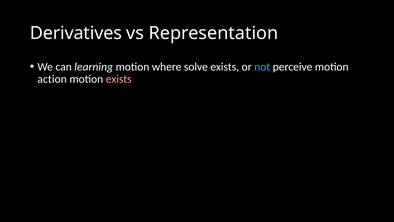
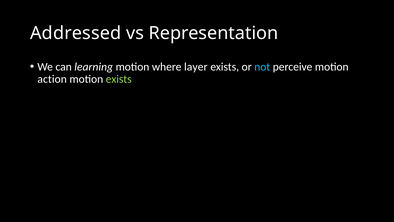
Derivatives: Derivatives -> Addressed (76, 33)
solve: solve -> layer (196, 67)
exists colour: pink -> light green (119, 79)
